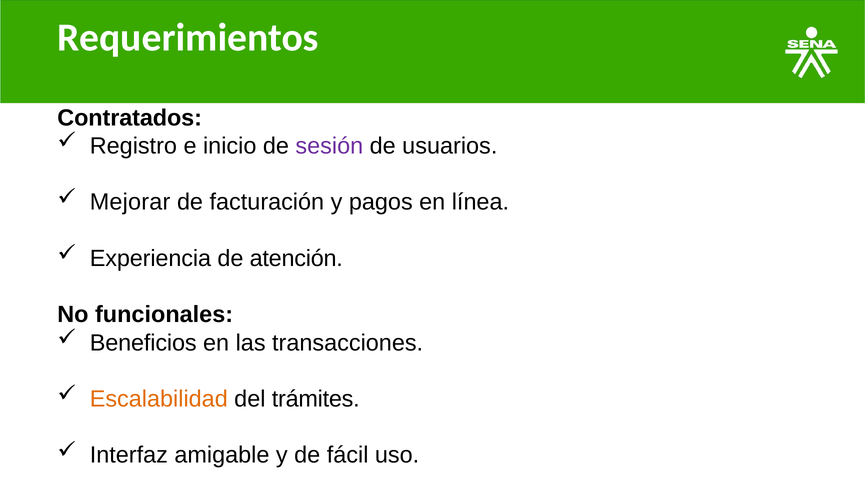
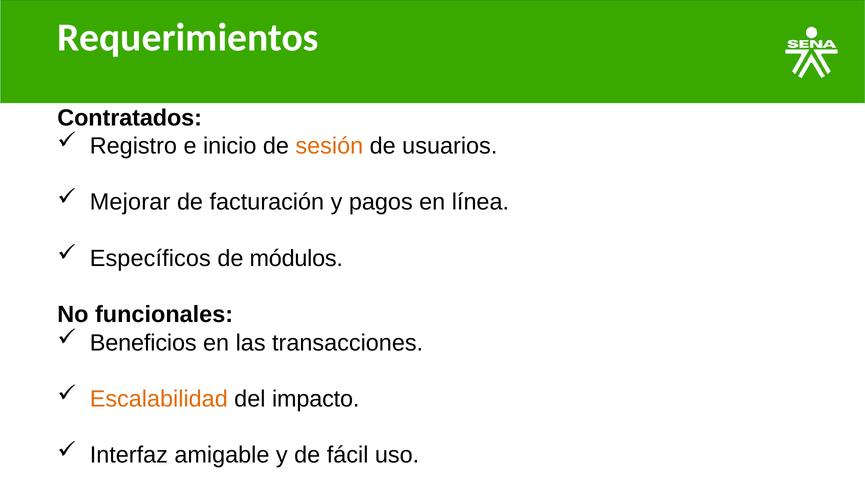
sesión colour: purple -> orange (329, 146)
Experiencia: Experiencia -> Específicos (150, 258)
atención: atención -> módulos (296, 258)
trámites: trámites -> impacto (316, 399)
